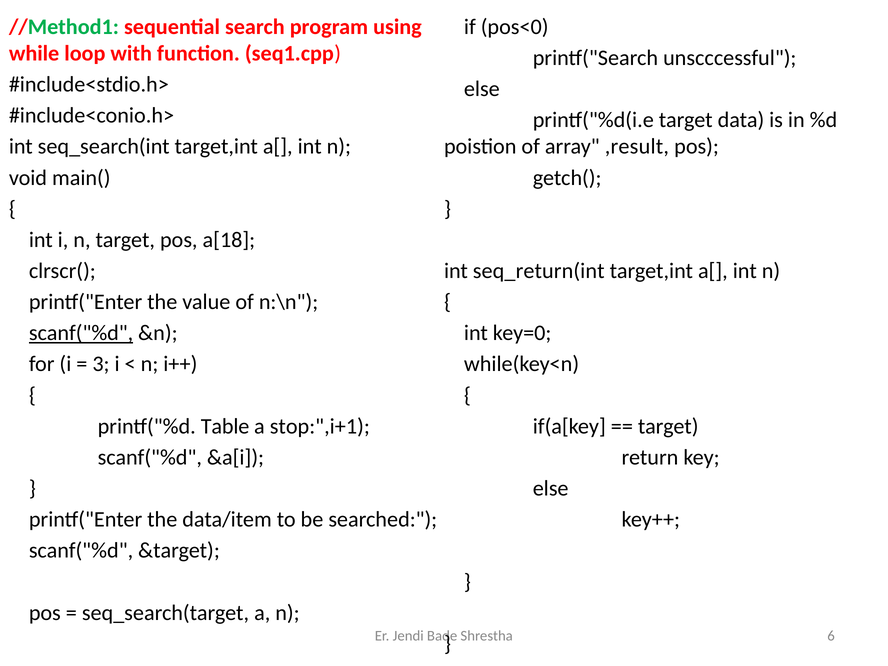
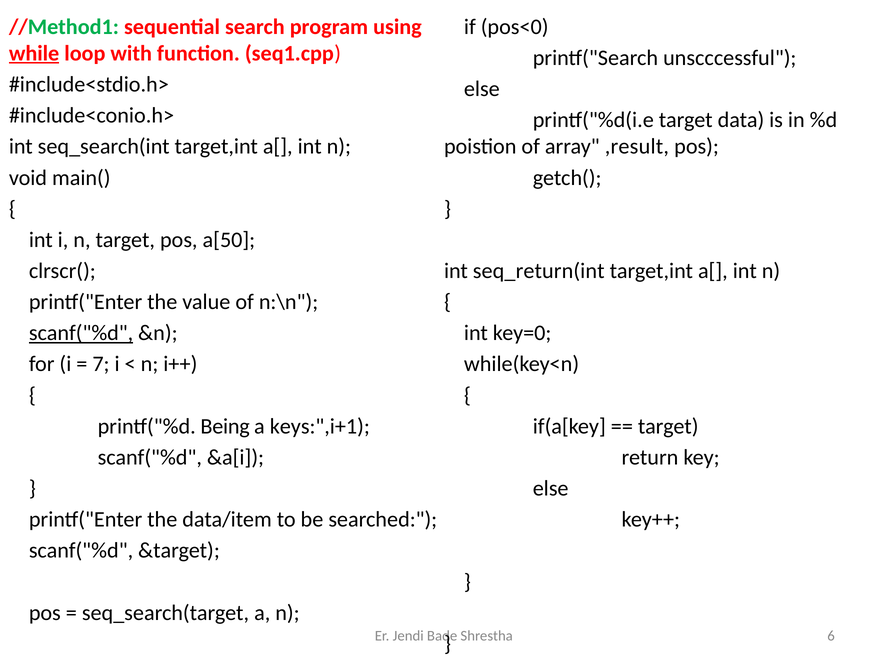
while underline: none -> present (34, 53)
a[18: a[18 -> a[50 (229, 240)
3: 3 -> 7 (101, 364)
Table: Table -> Being (225, 426)
stop:",i+1: stop:",i+1 -> keys:",i+1 (320, 426)
